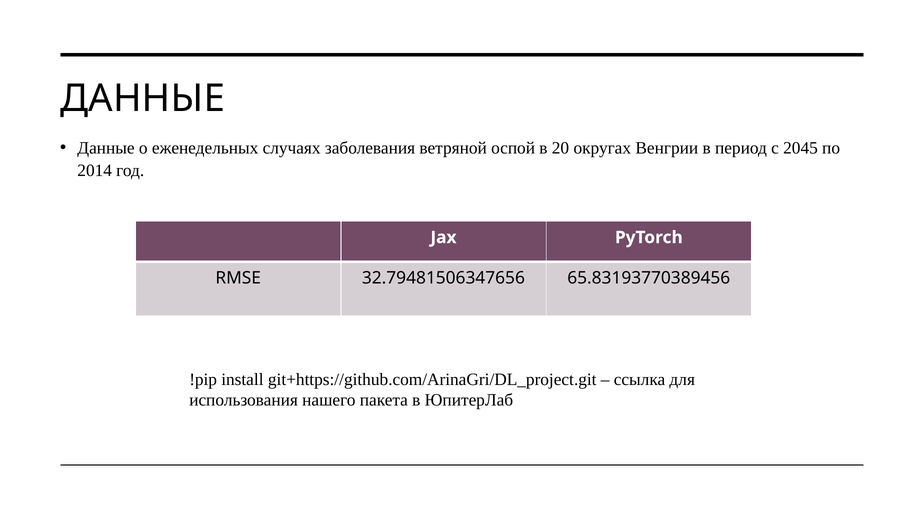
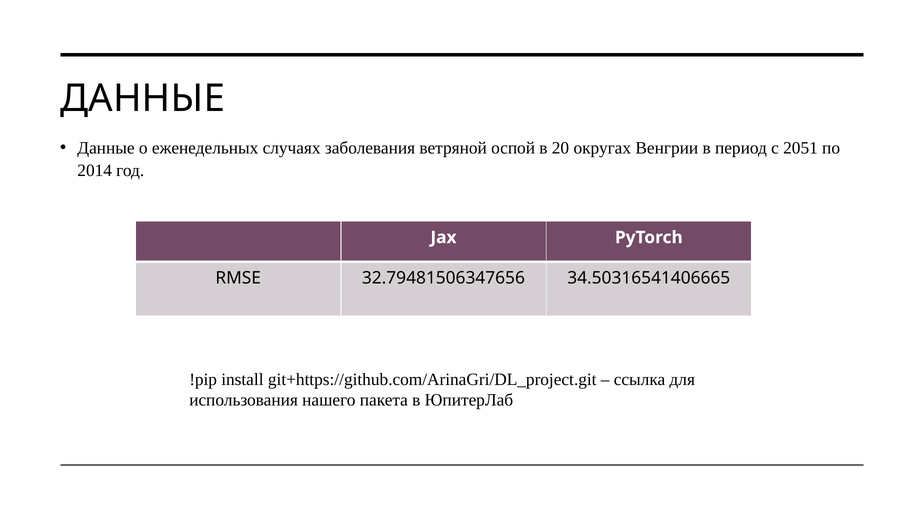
2045: 2045 -> 2051 (801, 148)
65.83193770389456: 65.83193770389456 -> 34.50316541406665 (649, 278)
